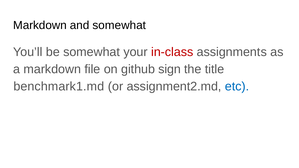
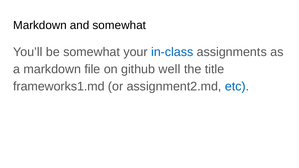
in-class colour: red -> blue (172, 52)
sign: sign -> well (169, 69)
benchmark1.md: benchmark1.md -> frameworks1.md (59, 86)
